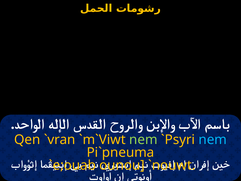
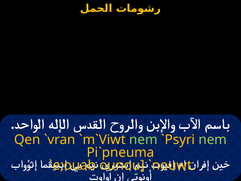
nem colour: light blue -> light green (213, 139)
